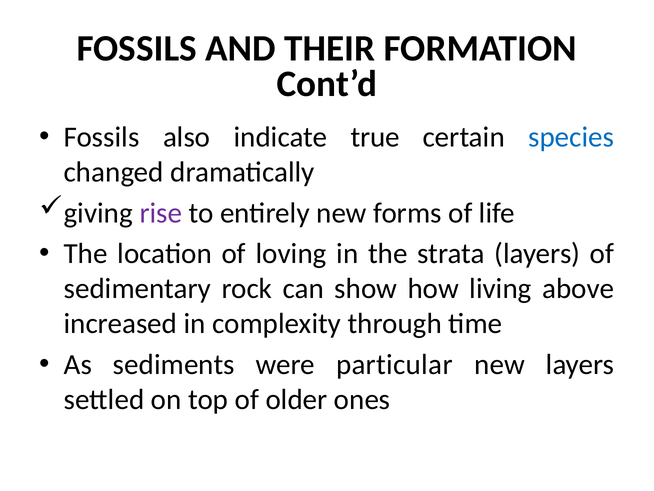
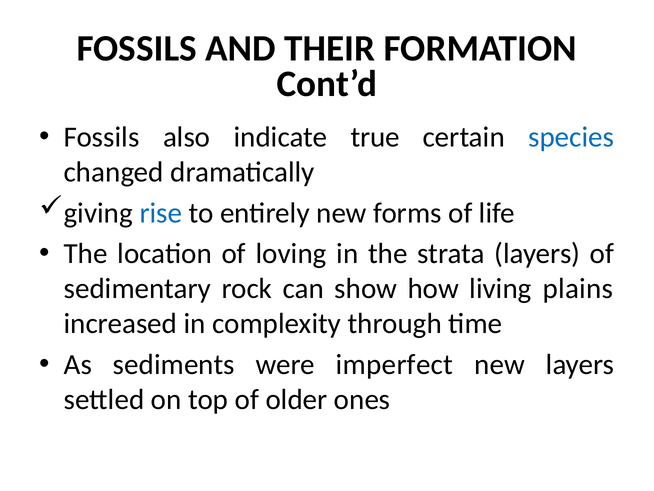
rise colour: purple -> blue (161, 213)
above: above -> plains (578, 289)
particular: particular -> imperfect (394, 364)
